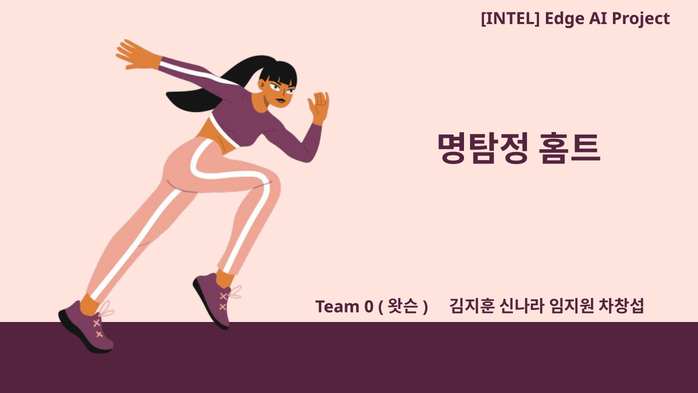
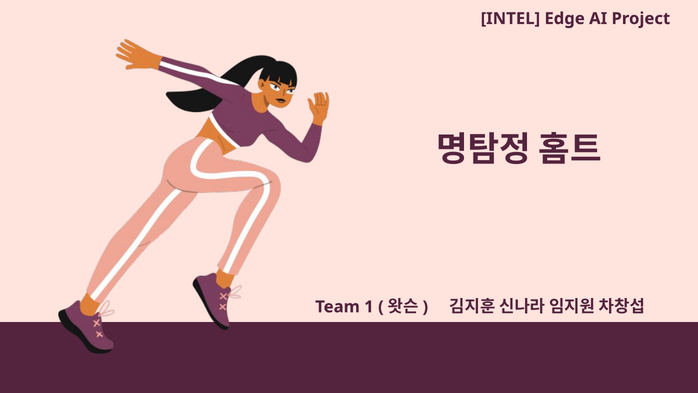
0: 0 -> 1 (369, 307)
